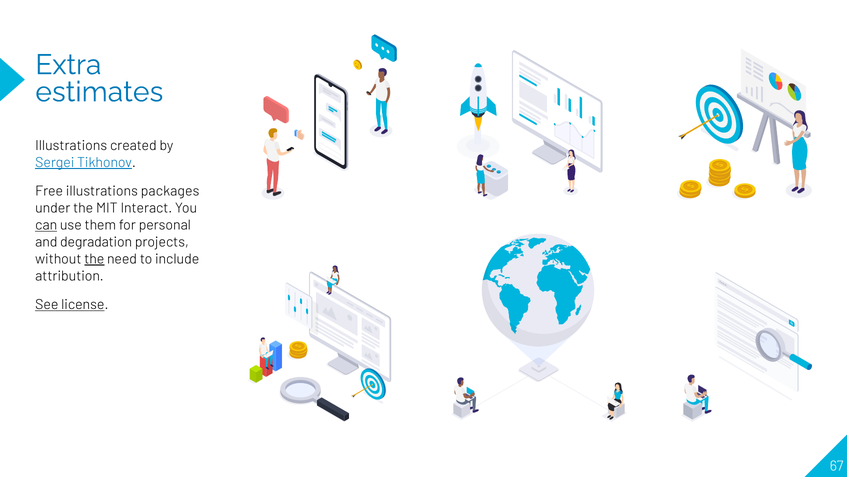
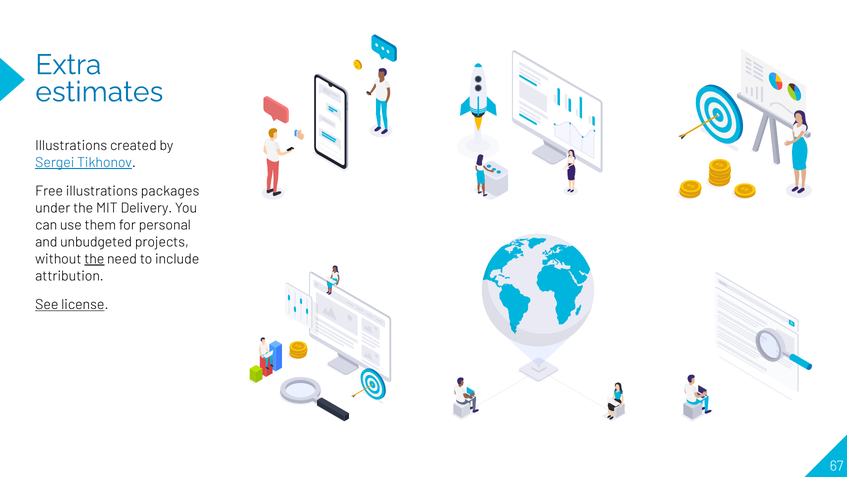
Interact: Interact -> Delivery (146, 208)
can underline: present -> none (46, 225)
degradation: degradation -> unbudgeted (96, 242)
